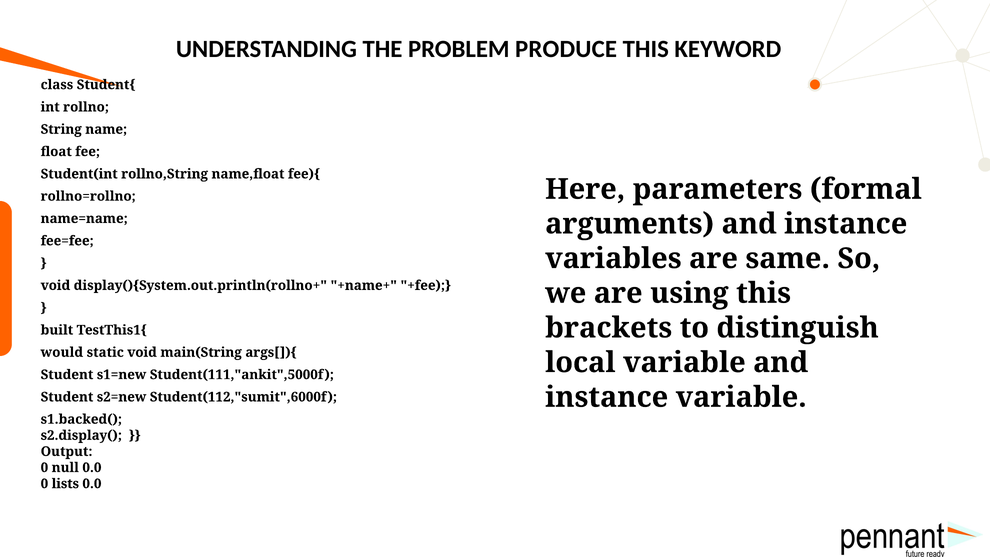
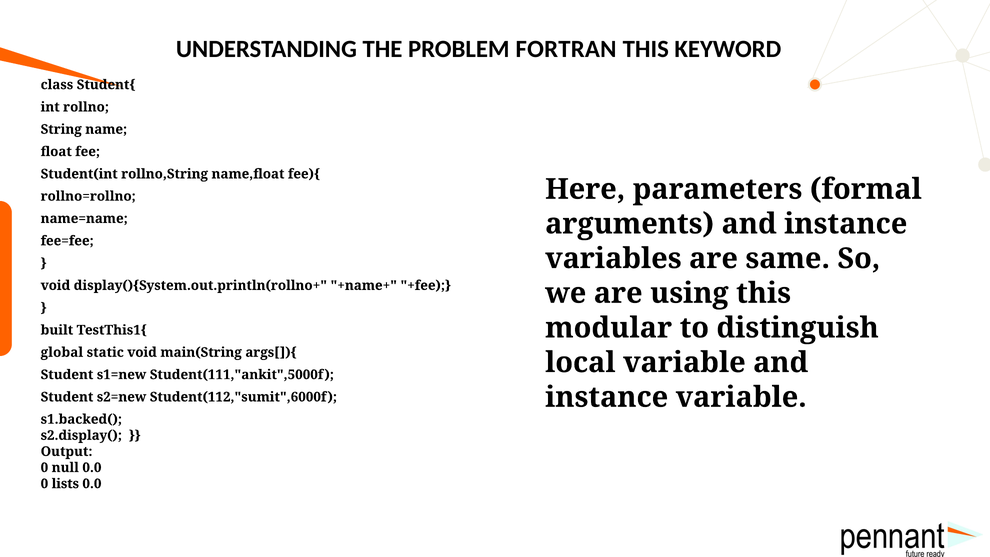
PRODUCE: PRODUCE -> FORTRAN (566, 49)
brackets: brackets -> modular (609, 328)
would: would -> global (62, 352)
